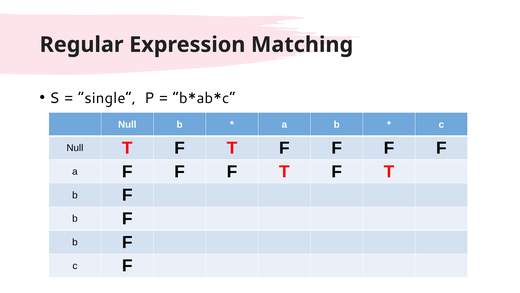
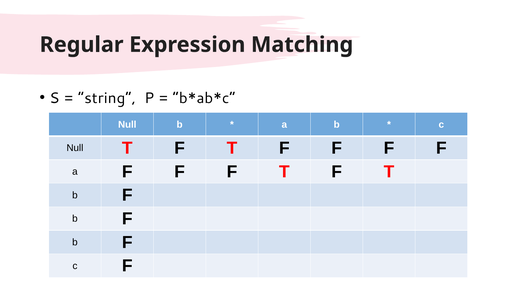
single: single -> string (107, 98)
